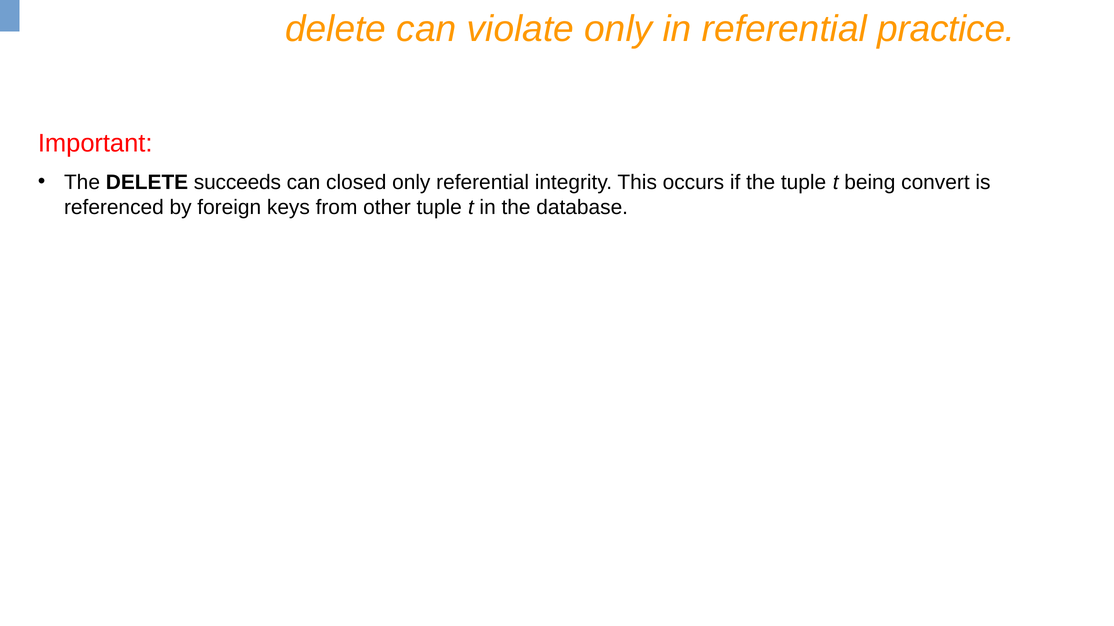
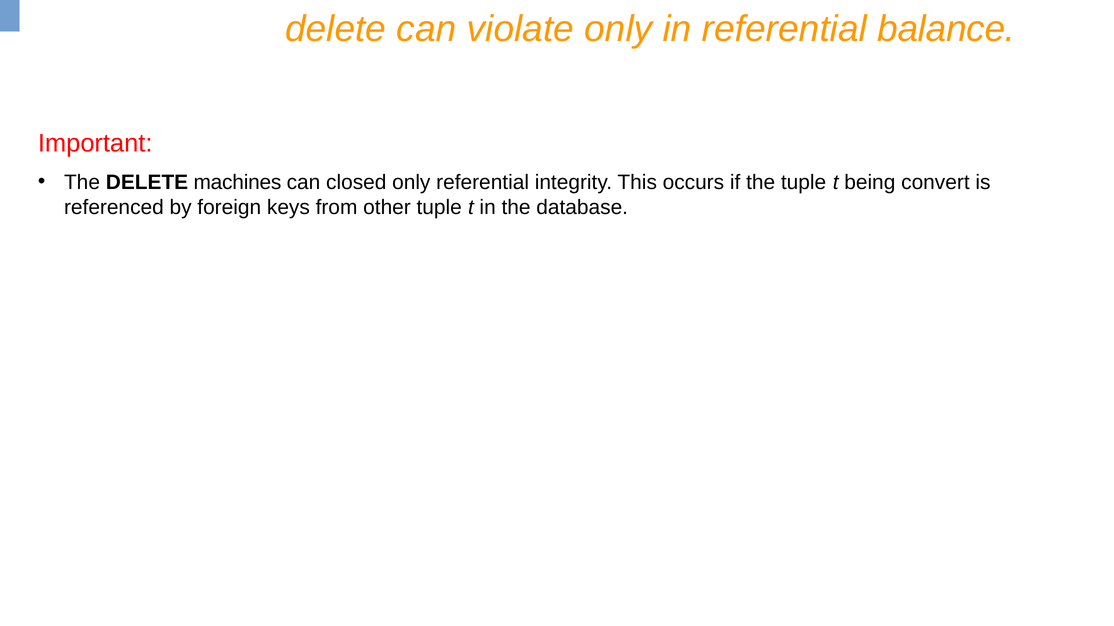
practice: practice -> balance (946, 29)
succeeds: succeeds -> machines (237, 182)
